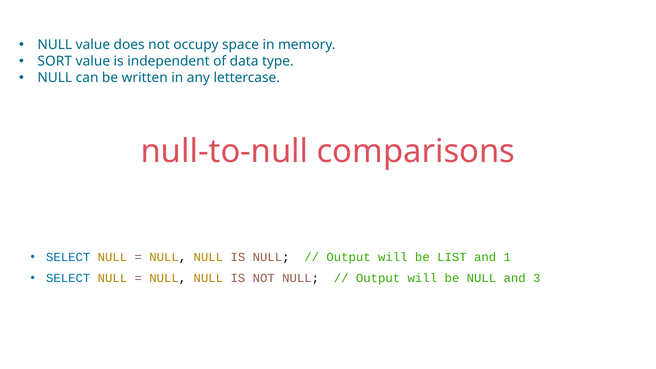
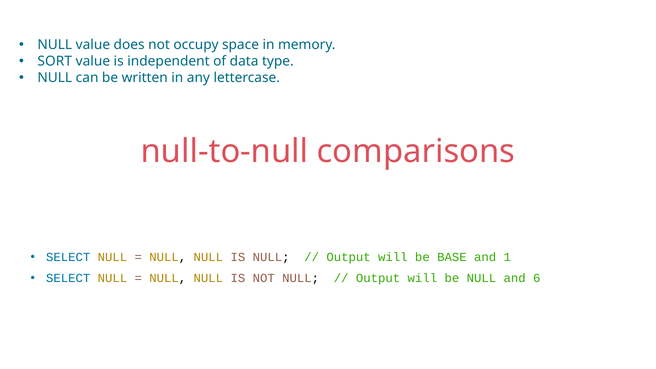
LIST: LIST -> BASE (452, 257)
3: 3 -> 6 (537, 278)
